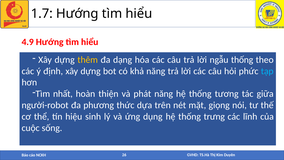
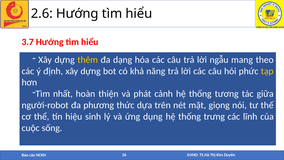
1.7: 1.7 -> 2.6 (42, 14)
4.9: 4.9 -> 3.7 (28, 42)
ngẫu thống: thống -> mang (242, 60)
tạp colour: light blue -> yellow (267, 71)
phát năng: năng -> cảnh (164, 94)
